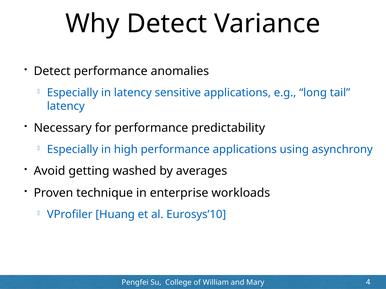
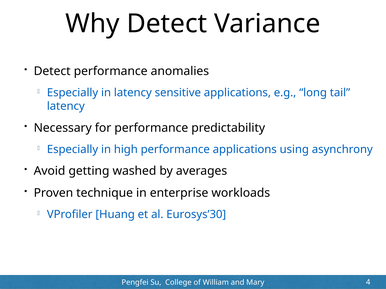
Eurosys’10: Eurosys’10 -> Eurosys’30 (196, 215)
